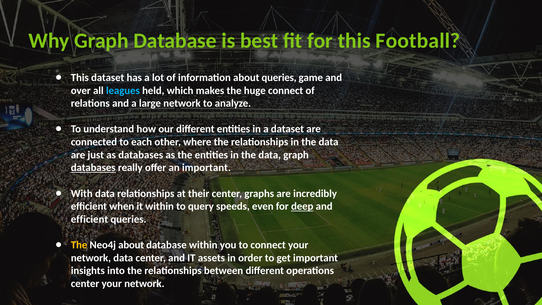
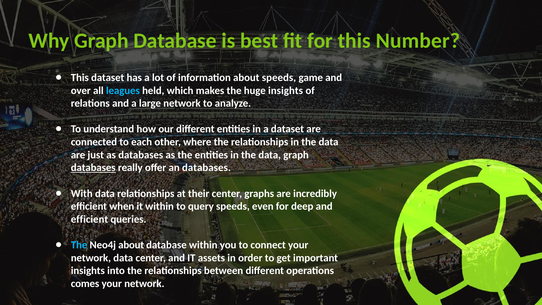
Football: Football -> Number (418, 41)
about queries: queries -> speeds (279, 78)
huge connect: connect -> insights (286, 90)
an important: important -> databases (206, 168)
deep underline: present -> none (302, 206)
The colour: yellow -> light blue (79, 245)
center: center -> comes (85, 283)
